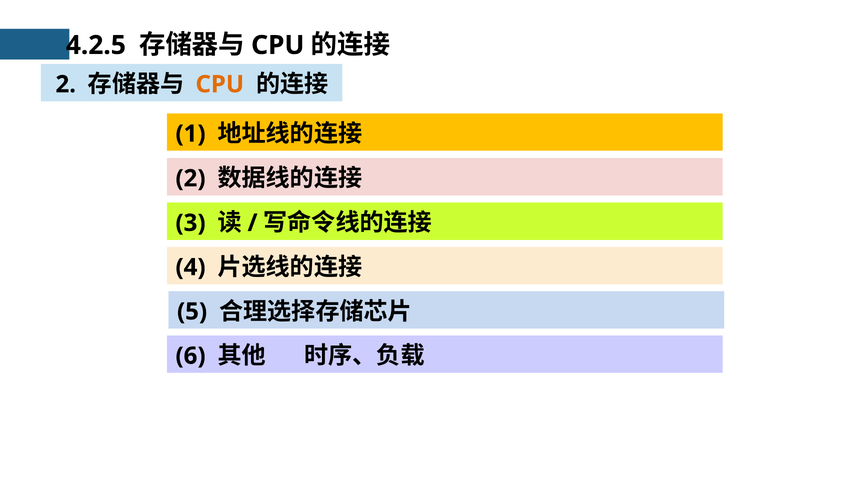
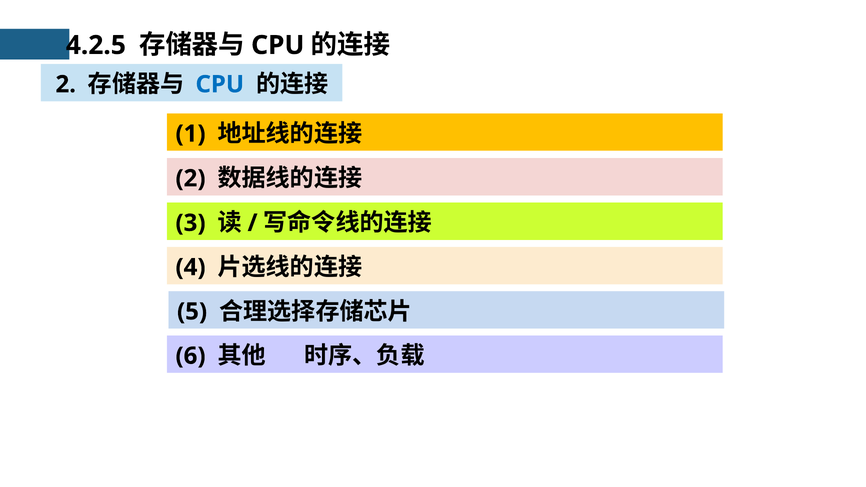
CPU colour: orange -> blue (220, 84)
